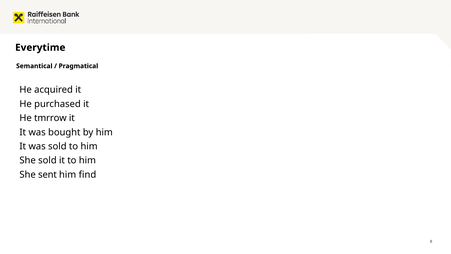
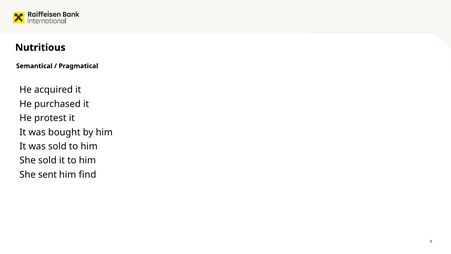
Everytime: Everytime -> Nutritious (40, 48)
tmrrow: tmrrow -> protest (50, 118)
